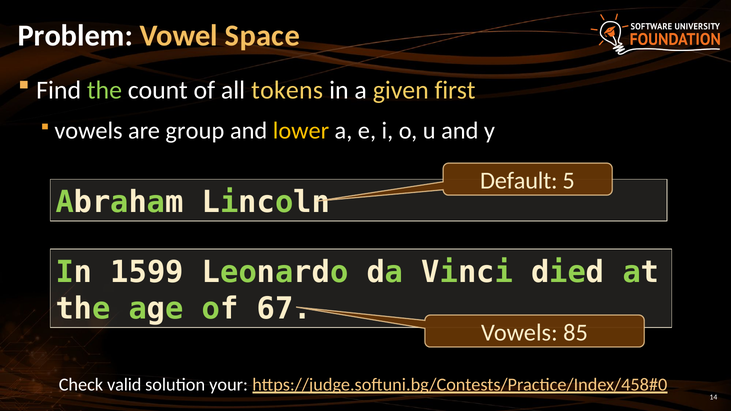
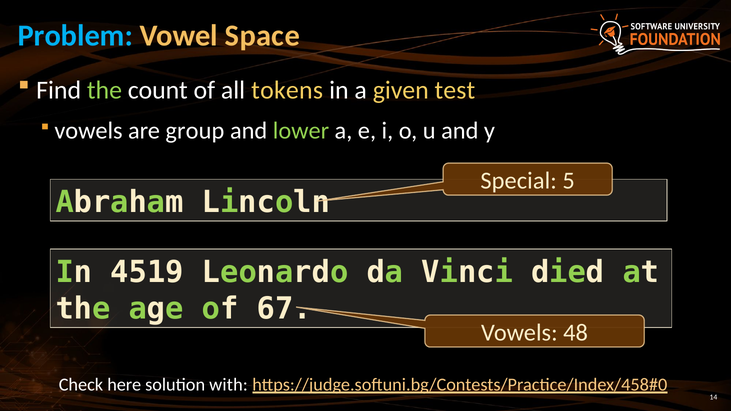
Problem colour: white -> light blue (75, 36)
first: first -> test (455, 90)
lower colour: yellow -> light green (301, 131)
Default: Default -> Special (519, 181)
1599: 1599 -> 4519 (147, 272)
85: 85 -> 48 (576, 333)
valid: valid -> here (124, 385)
your: your -> with (229, 385)
